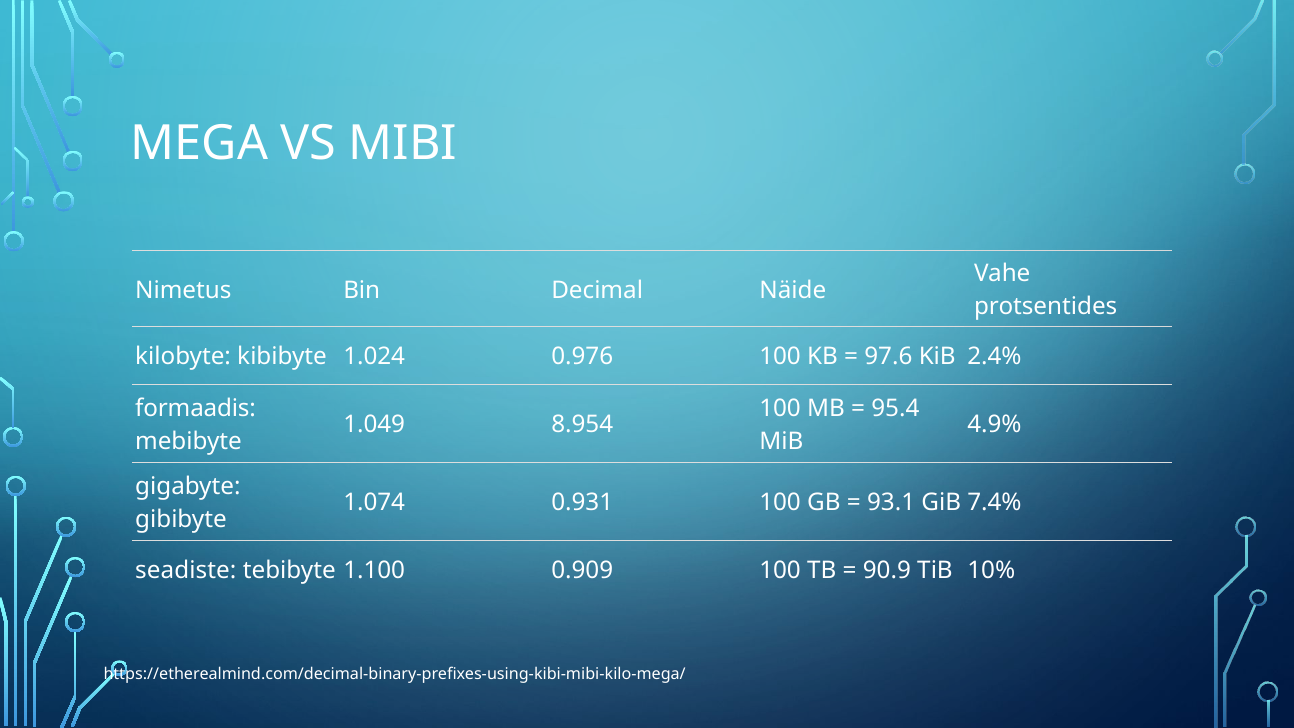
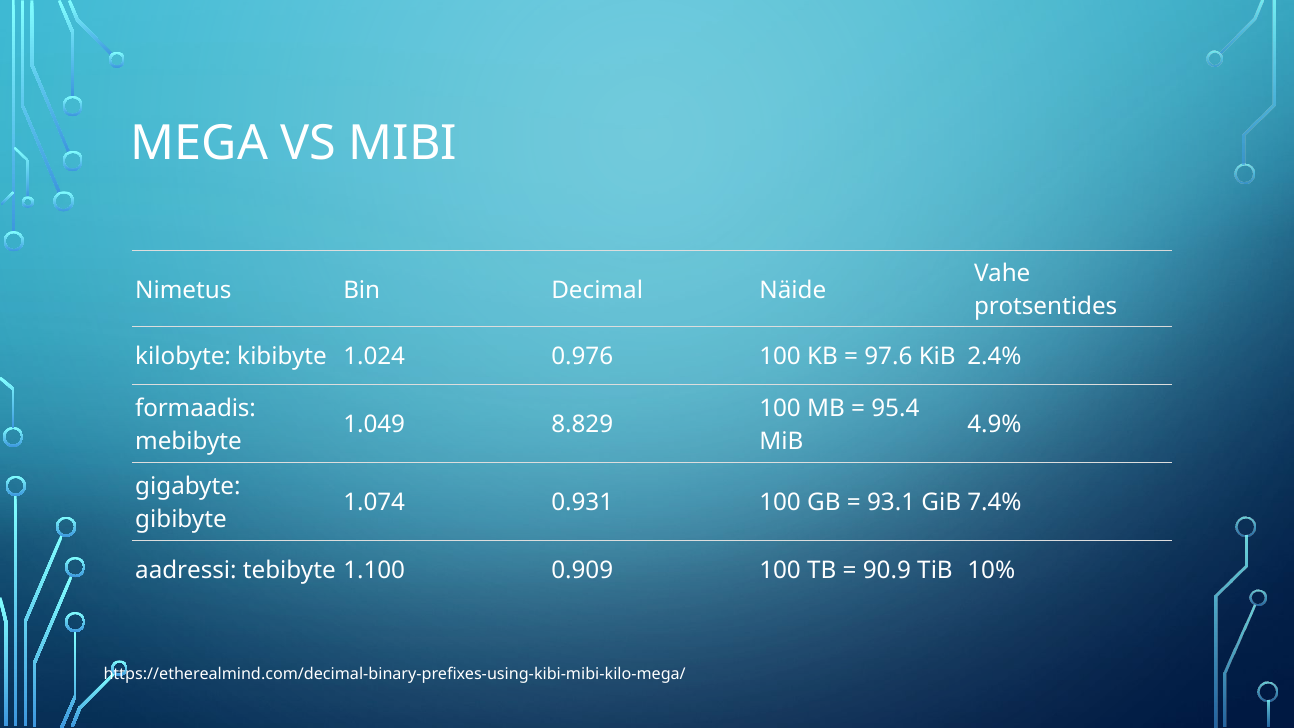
8.954: 8.954 -> 8.829 (582, 425)
seadiste: seadiste -> aadressi (186, 571)
